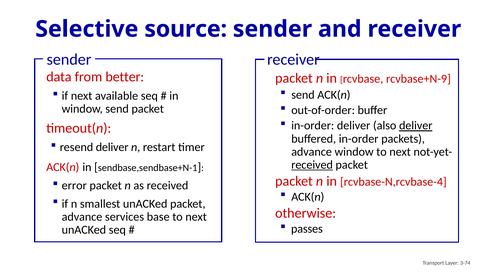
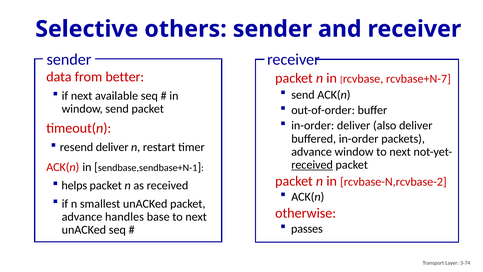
source: source -> others (186, 29)
rcvbase+N-9: rcvbase+N-9 -> rcvbase+N-7 (418, 79)
deliver underline: present -> none (416, 125)
rcvbase-N,rcvbase-4: rcvbase-N,rcvbase-4 -> rcvbase-N,rcvbase-2 (393, 182)
error: error -> helps (74, 185)
services: services -> handles (125, 216)
